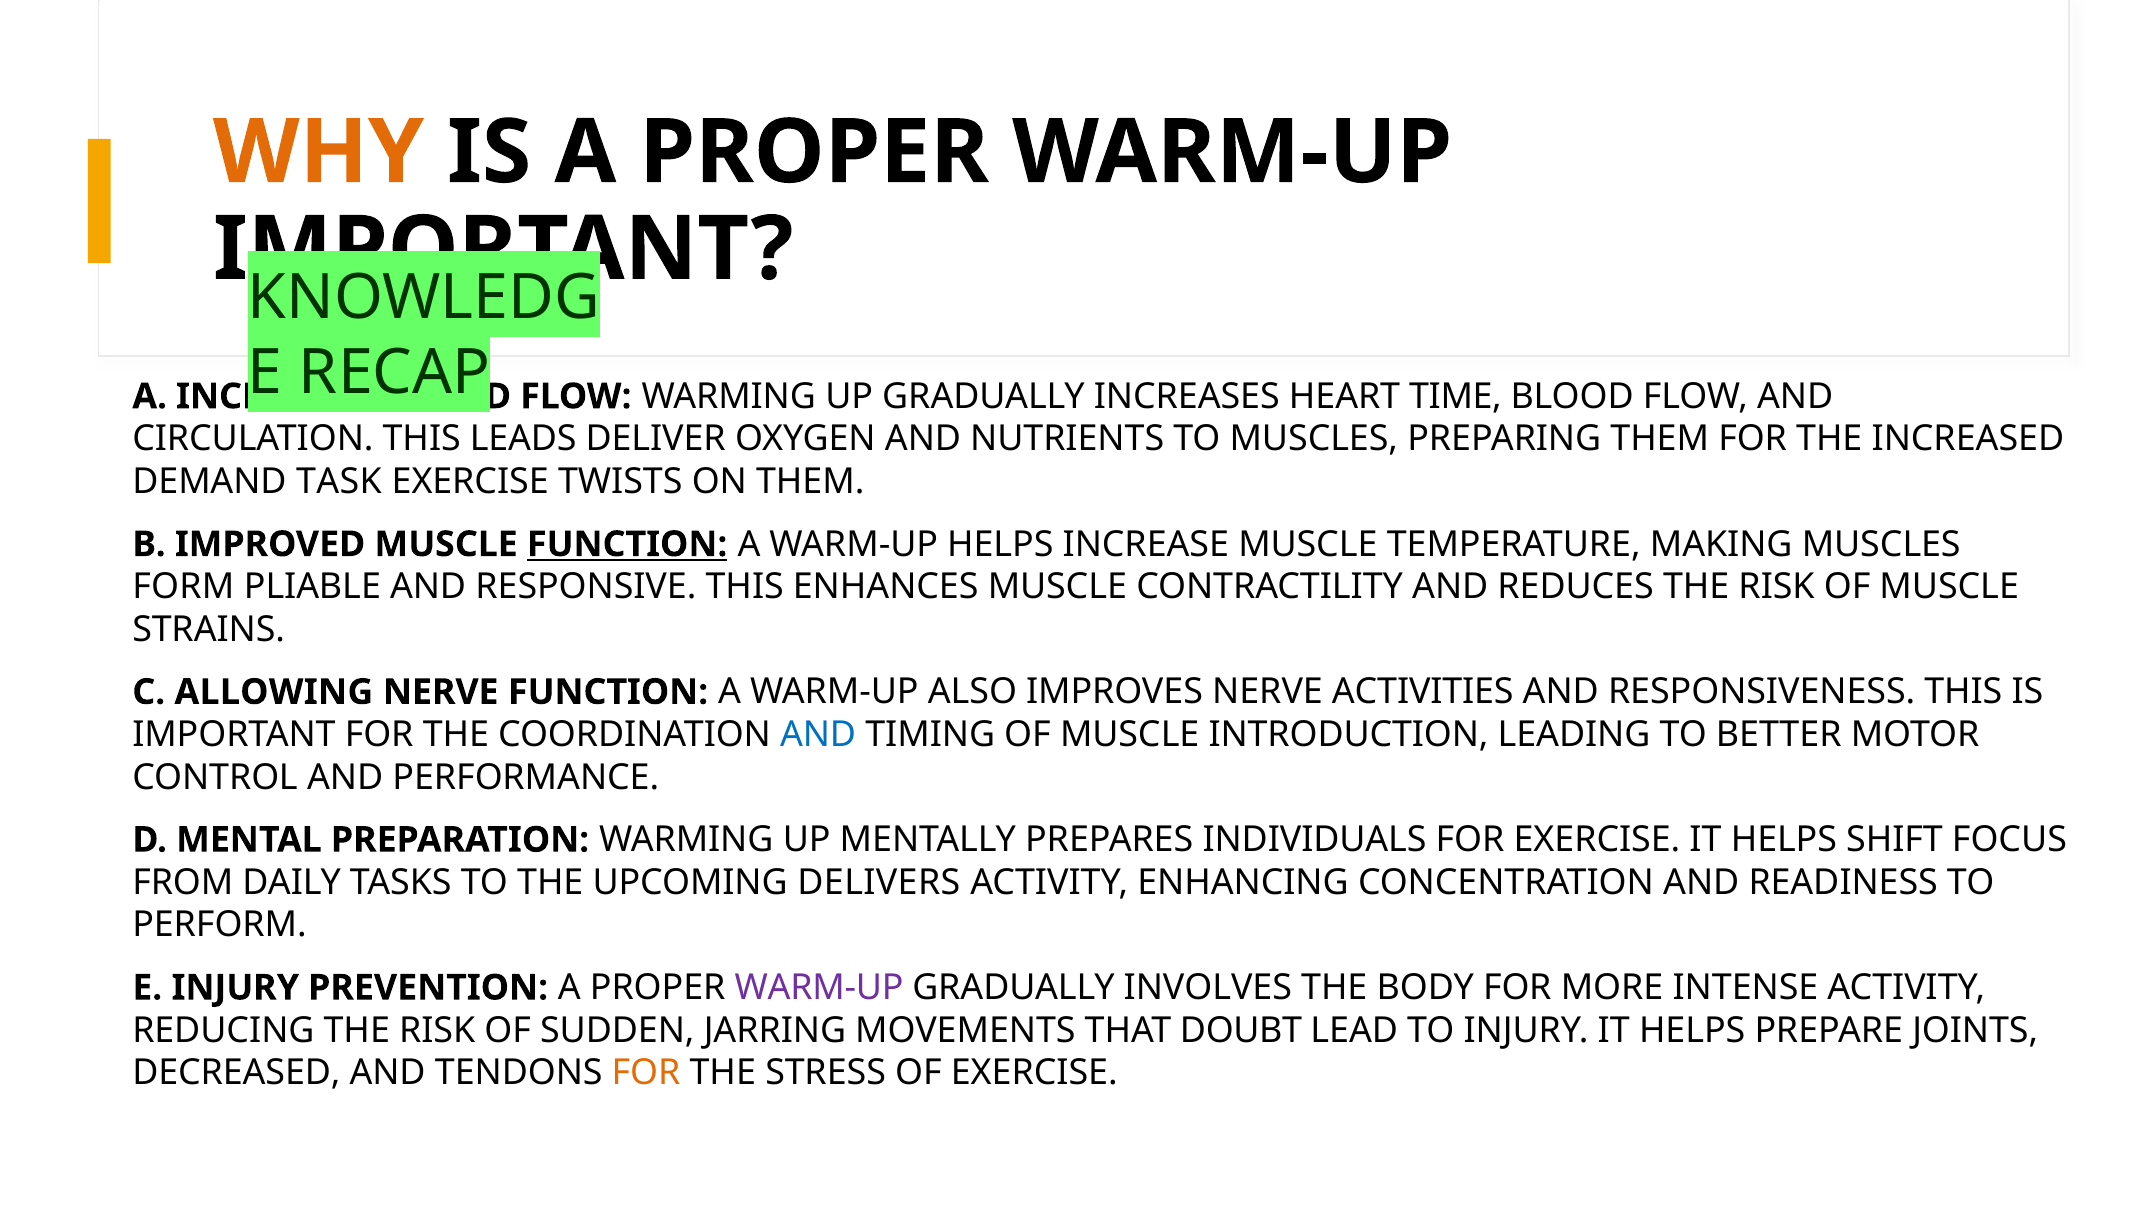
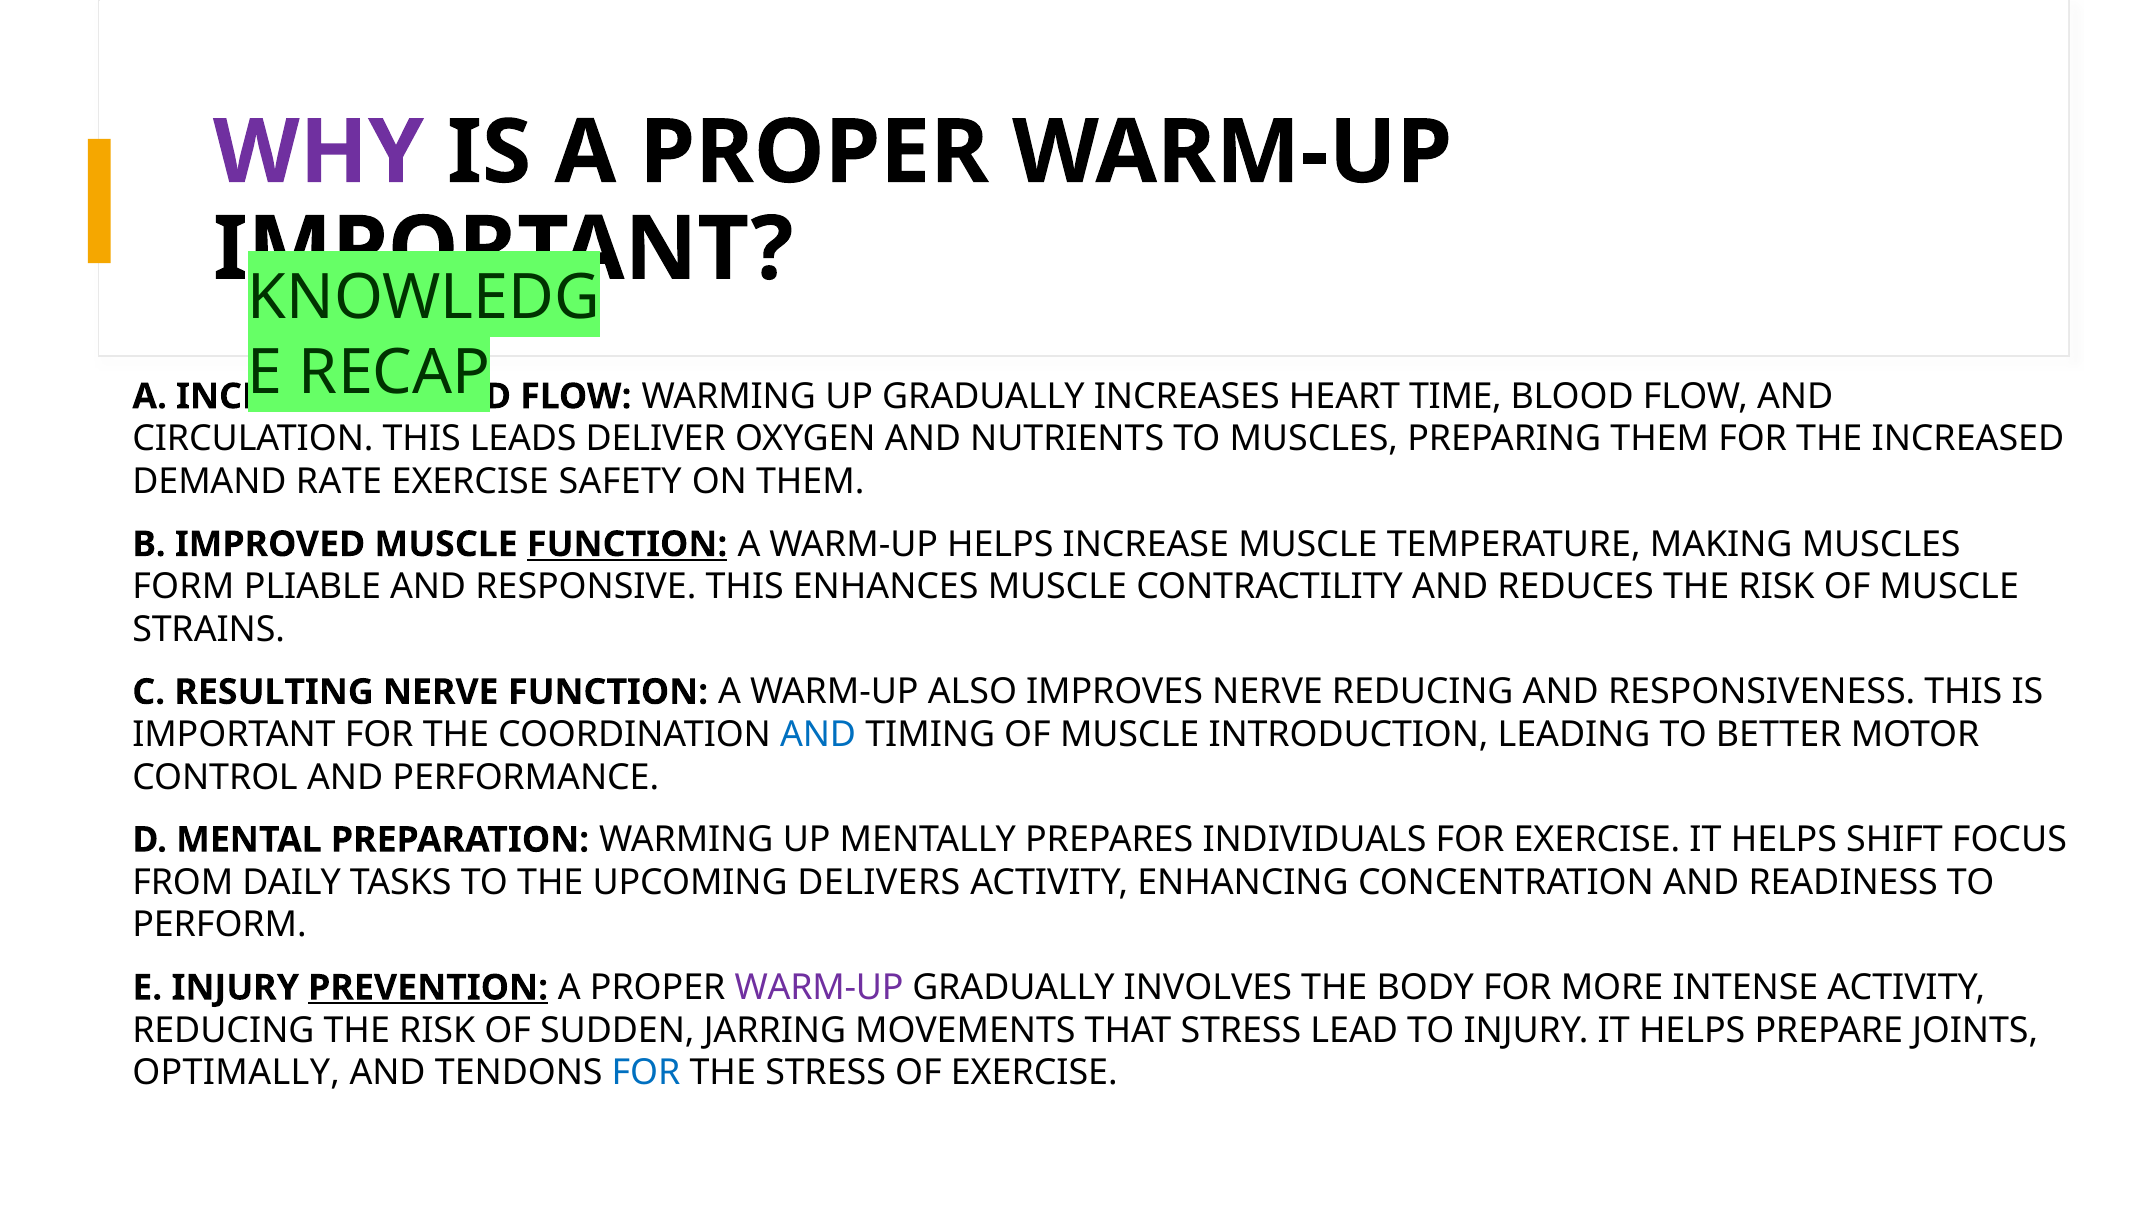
WHY colour: orange -> purple (318, 153)
TASK: TASK -> RATE (339, 482)
TWISTS: TWISTS -> SAFETY (620, 482)
ALLOWING: ALLOWING -> RESULTING (274, 692)
NERVE ACTIVITIES: ACTIVITIES -> REDUCING (1423, 692)
PREVENTION underline: none -> present (428, 988)
THAT DOUBT: DOUBT -> STRESS (1241, 1030)
DECREASED: DECREASED -> OPTIMALLY (236, 1073)
FOR colour: orange -> blue (646, 1073)
